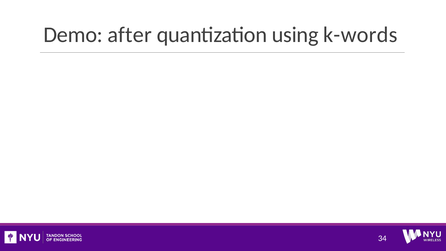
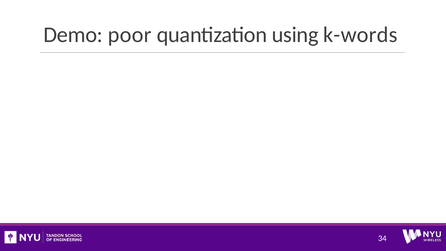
after: after -> poor (130, 35)
